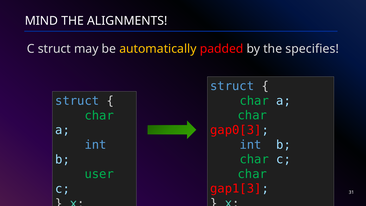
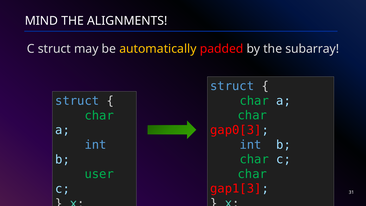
specifies: specifies -> subarray (312, 49)
